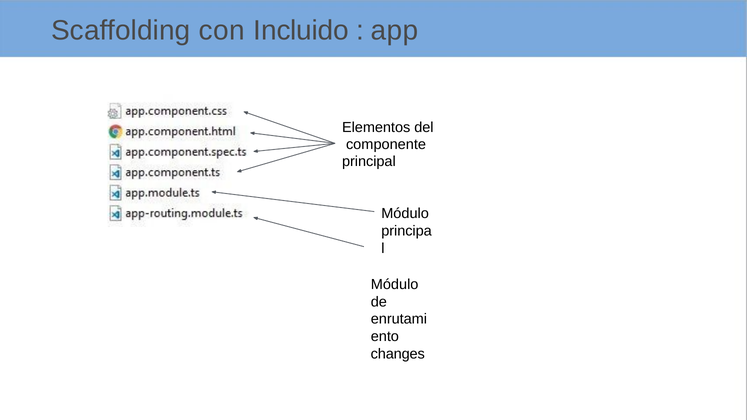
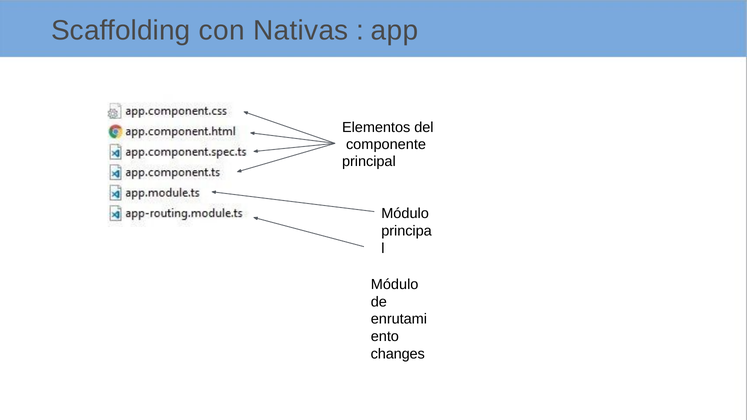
Incluido: Incluido -> Nativas (301, 30)
